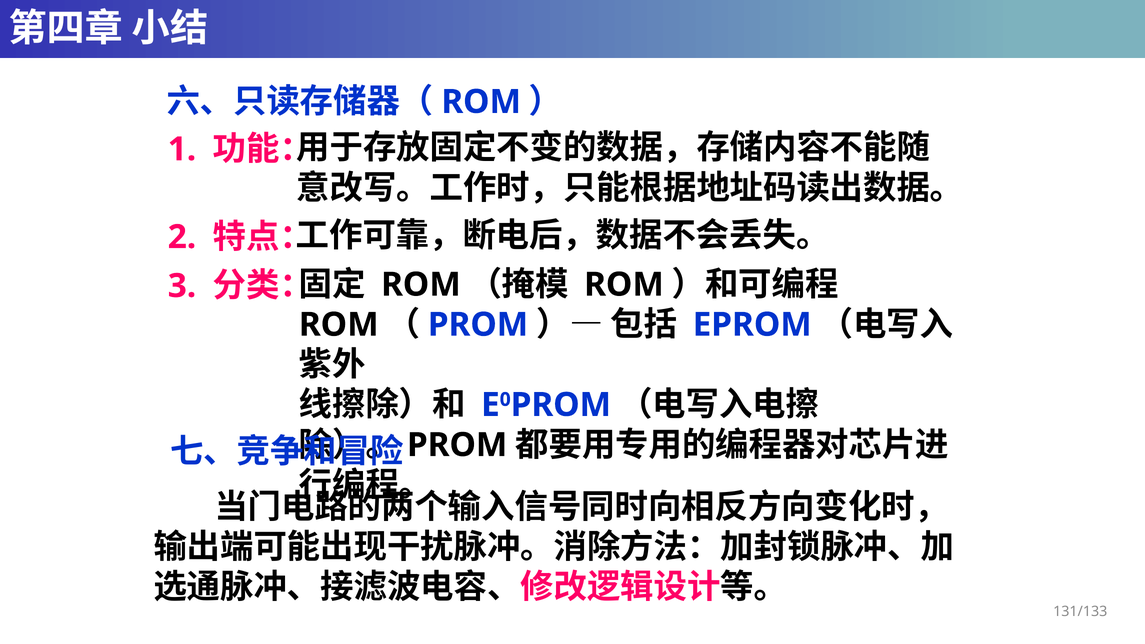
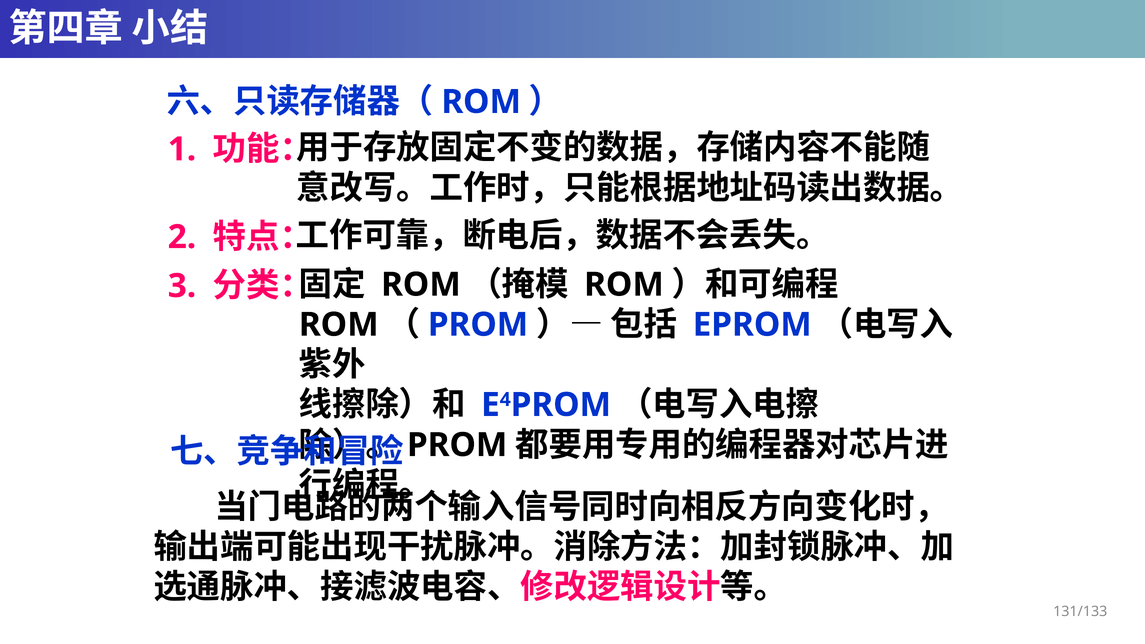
0: 0 -> 4 (505, 400)
